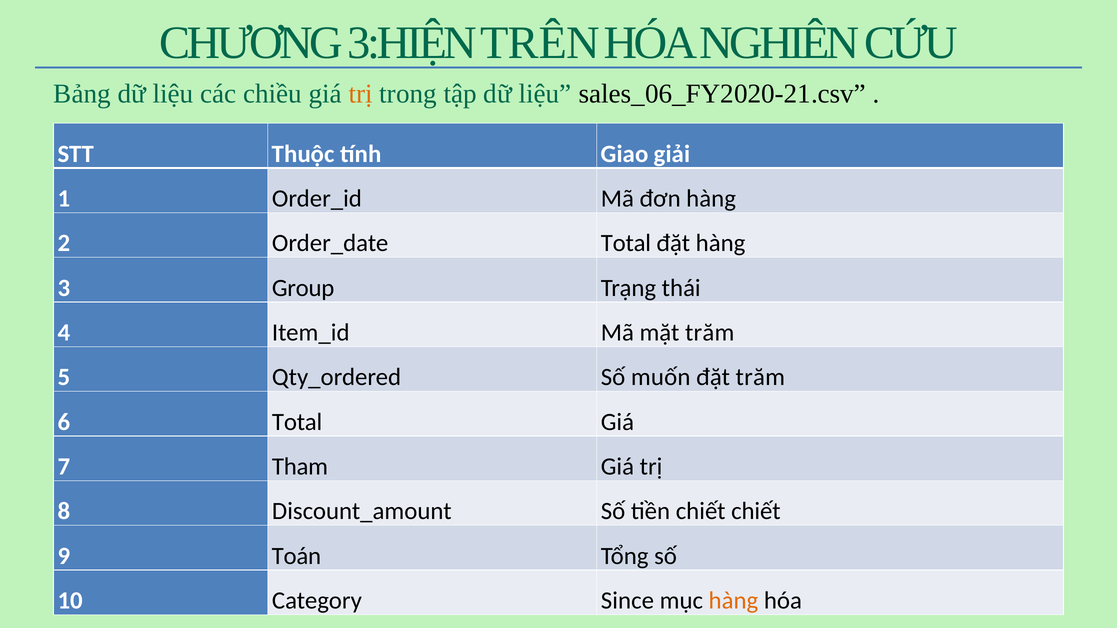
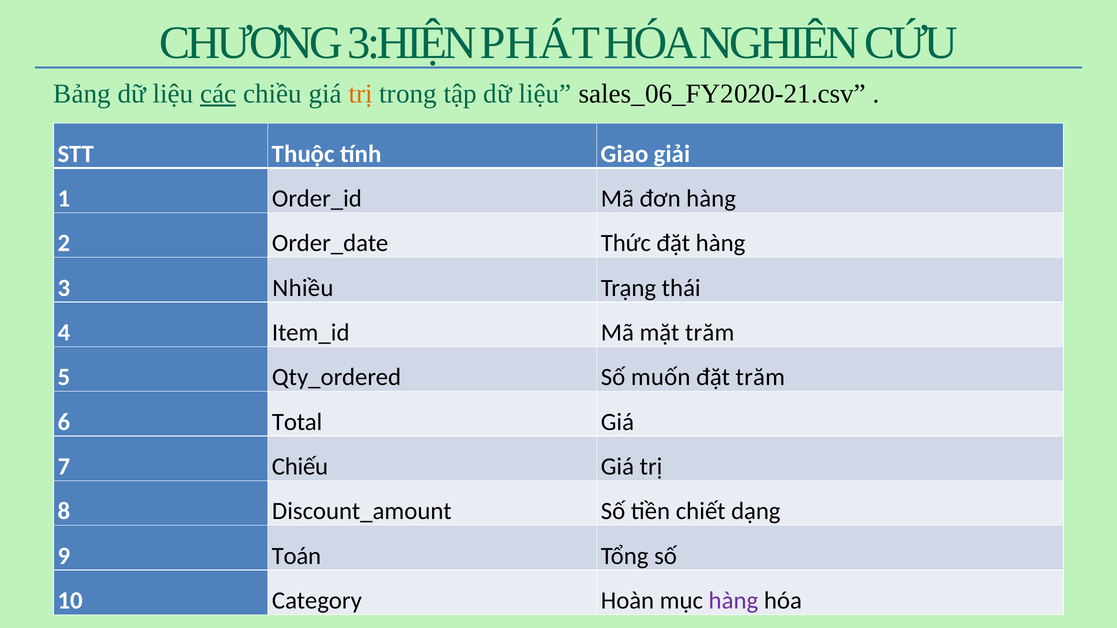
TRÊN: TRÊN -> PHÁT (540, 43)
các underline: none -> present (218, 94)
Total: Total -> Thức (626, 243)
Group: Group -> Nhiều (303, 288)
Tham: Tham -> Chiếu (300, 467)
chiết chiết: chiết -> dạng (756, 512)
Since: Since -> Hoàn (627, 601)
hàng colour: orange -> purple (733, 601)
